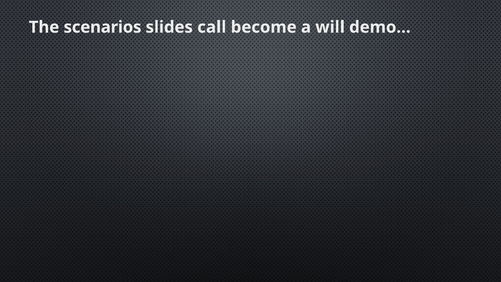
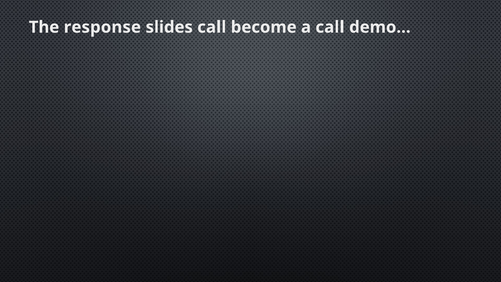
scenarios: scenarios -> response (102, 27)
a will: will -> call (330, 27)
